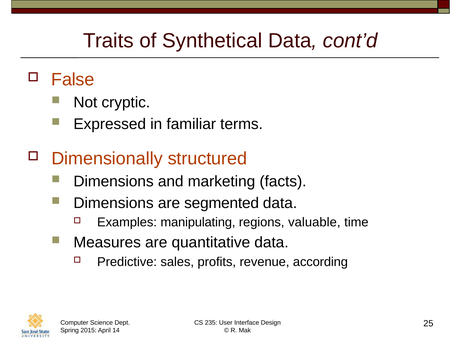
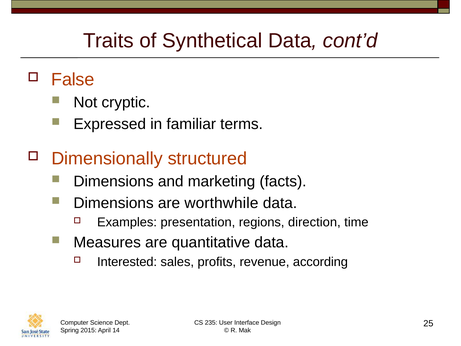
segmented: segmented -> worthwhile (221, 203)
manipulating: manipulating -> presentation (198, 222)
valuable: valuable -> direction (314, 222)
Predictive: Predictive -> Interested (127, 262)
